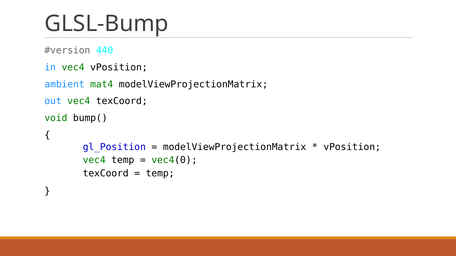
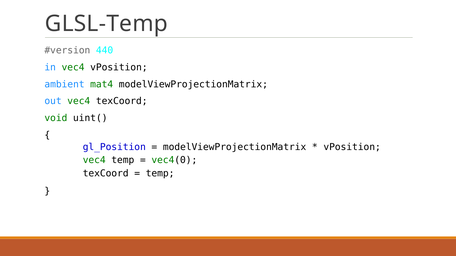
GLSL-Bump: GLSL-Bump -> GLSL-Temp (106, 24)
bump(: bump( -> uint( (90, 118)
